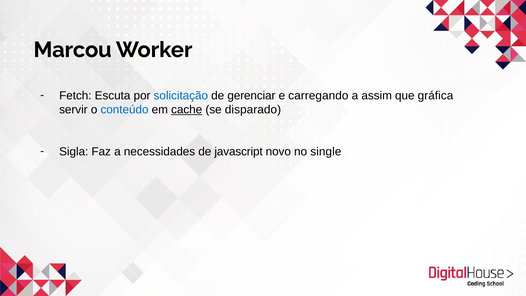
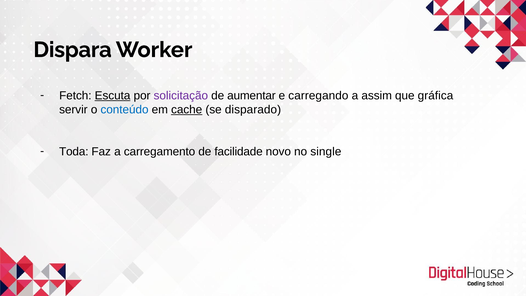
Marcou: Marcou -> Dispara (73, 50)
Escuta underline: none -> present (113, 96)
solicitação colour: blue -> purple (181, 96)
gerenciar: gerenciar -> aumentar (251, 96)
Sigla: Sigla -> Toda (74, 152)
necessidades: necessidades -> carregamento (160, 152)
javascript: javascript -> facilidade (239, 152)
